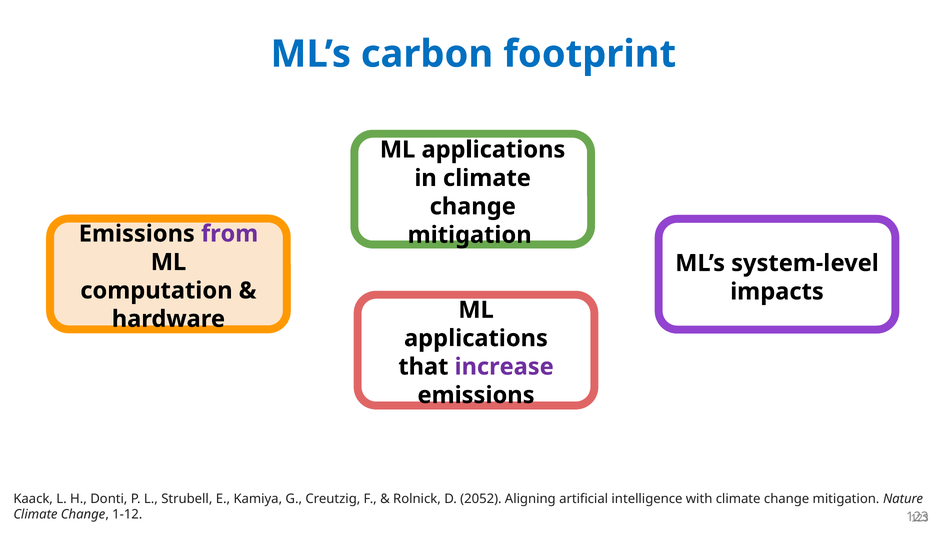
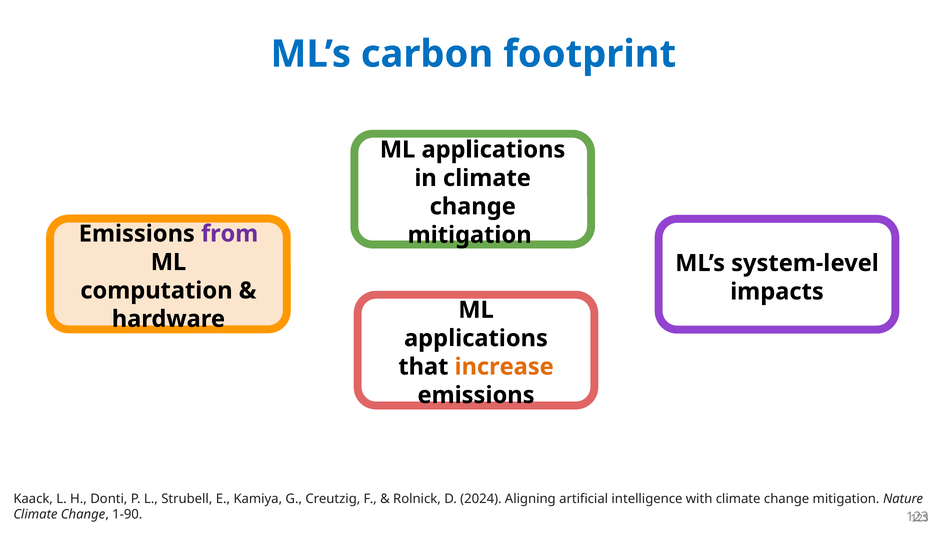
increase colour: purple -> orange (504, 367)
2052: 2052 -> 2024 (481, 499)
1-12: 1-12 -> 1-90 (127, 514)
